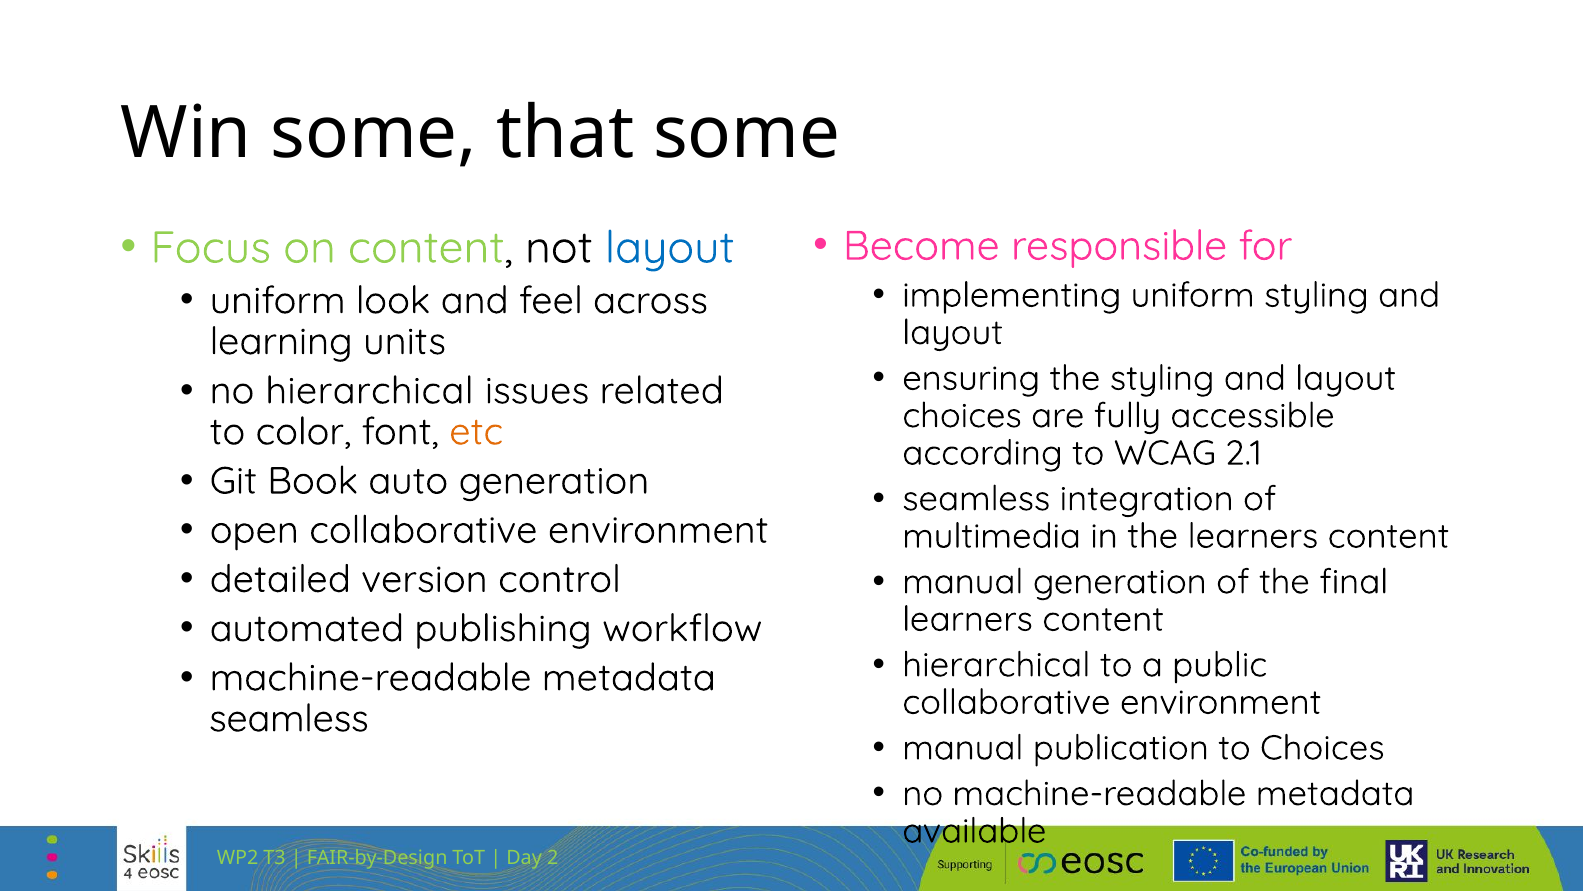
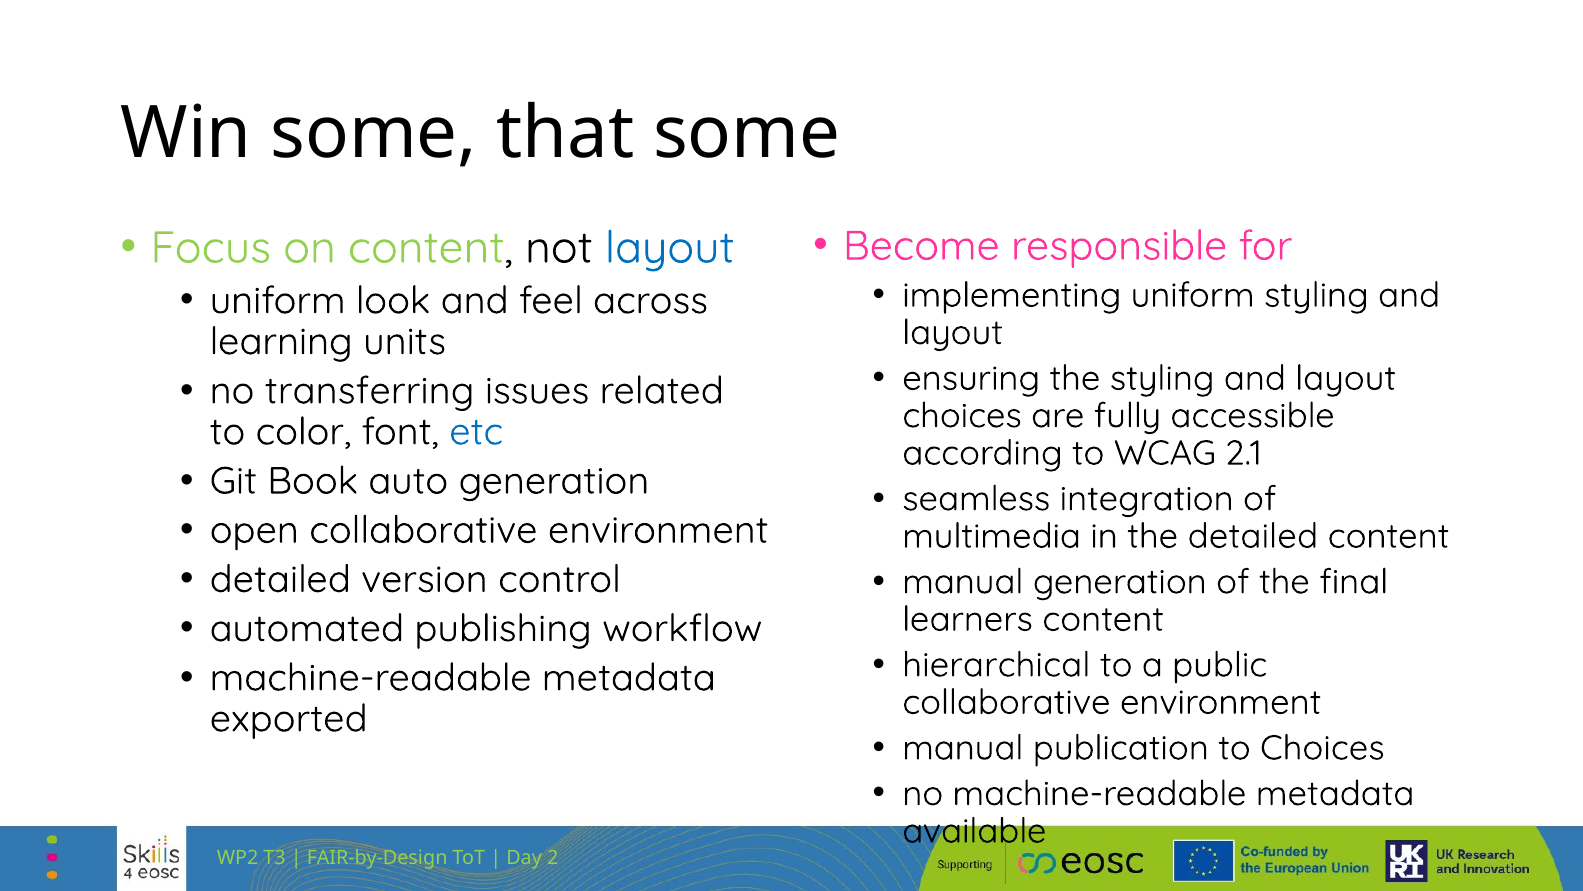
no hierarchical: hierarchical -> transferring (370, 391)
etc colour: orange -> blue (476, 432)
the learners: learners -> detailed (1253, 536)
seamless: seamless -> exported (289, 718)
